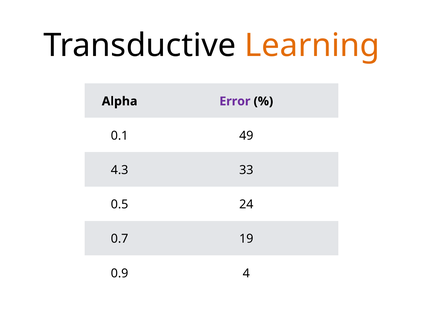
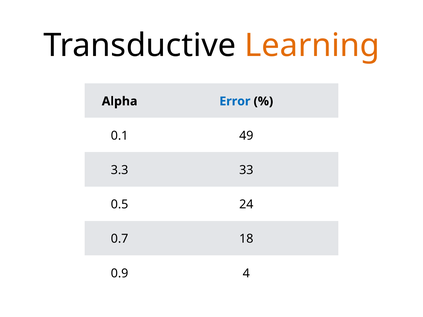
Error colour: purple -> blue (235, 101)
4.3: 4.3 -> 3.3 (120, 170)
19: 19 -> 18 (246, 239)
